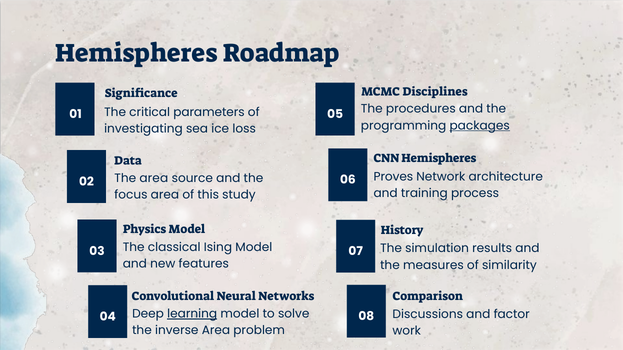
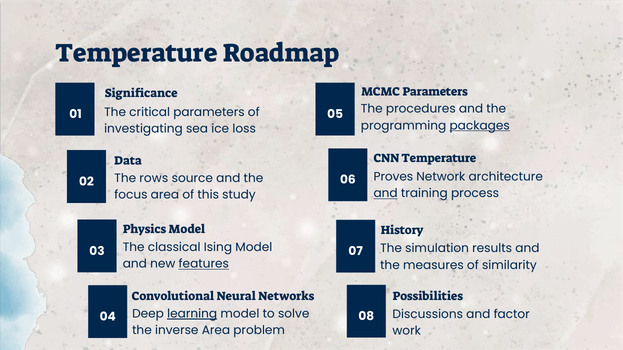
Hemispheres: Hemispheres -> Temperature (136, 53)
MCMC Disciplines: Disciplines -> Parameters (435, 92)
CNN Hemispheres: Hemispheres -> Temperature (439, 159)
The area: area -> rows (154, 178)
and underline: none -> present (386, 194)
features underline: none -> present (204, 264)
Comparison: Comparison -> Possibilities (428, 297)
